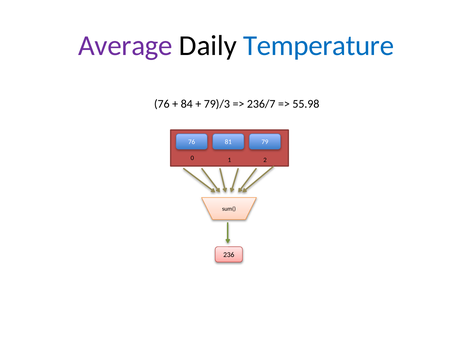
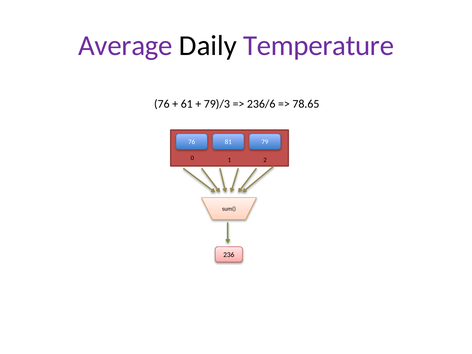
Temperature colour: blue -> purple (319, 46)
84: 84 -> 61 (187, 104)
236/7: 236/7 -> 236/6 (261, 104)
55.98: 55.98 -> 78.65 (306, 104)
